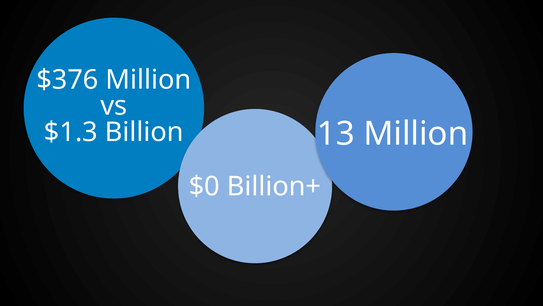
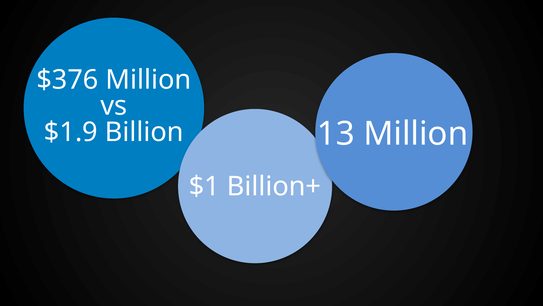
$1.3: $1.3 -> $1.9 (71, 132)
$0: $0 -> $1 (204, 186)
